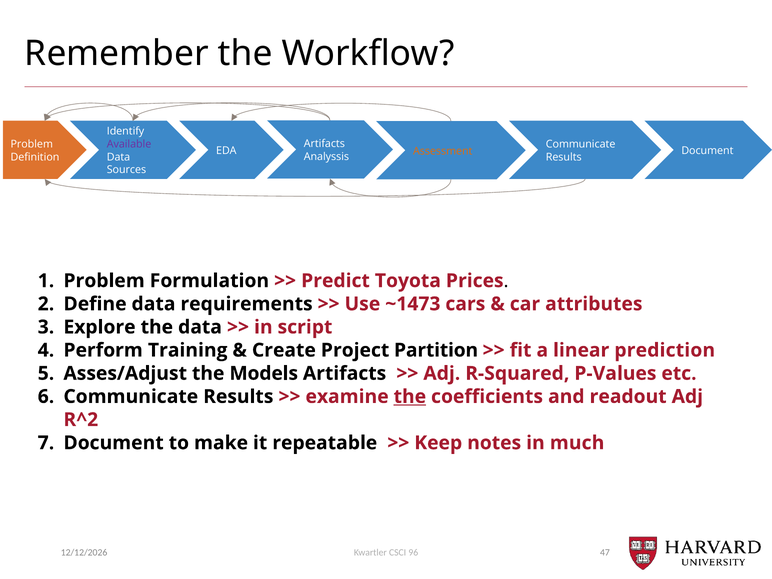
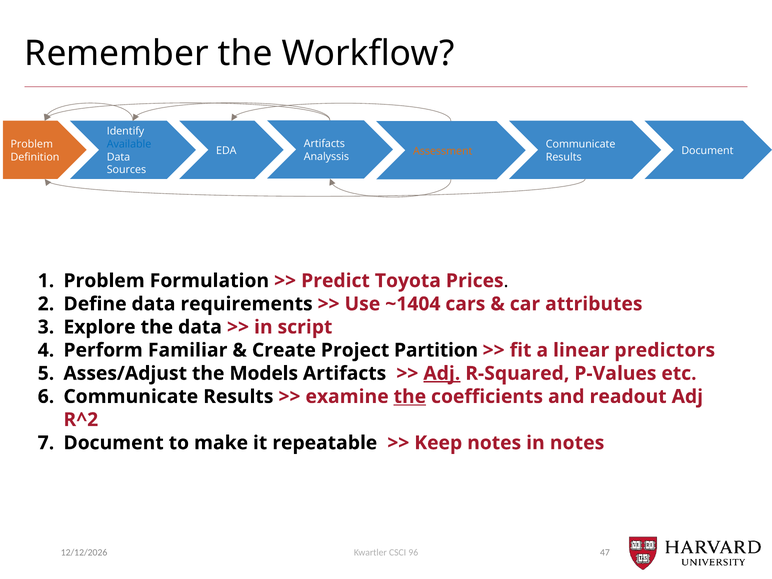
Available colour: purple -> blue (129, 144)
~1473: ~1473 -> ~1404 (413, 304)
Training: Training -> Familiar (188, 350)
prediction: prediction -> predictors (665, 350)
Adj underline: none -> present (442, 373)
in much: much -> notes (577, 443)
